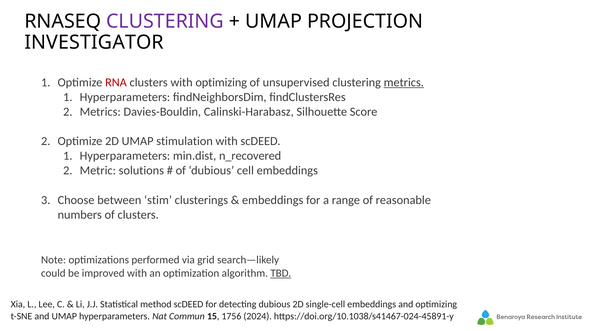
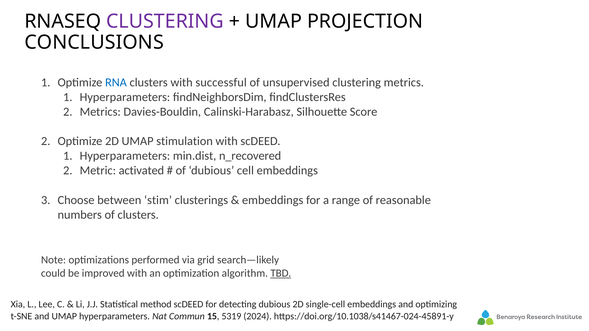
INVESTIGATOR: INVESTIGATOR -> CONCLUSIONS (94, 43)
RNA colour: red -> blue (116, 82)
with optimizing: optimizing -> successful (221, 82)
metrics underline: present -> none (404, 82)
solutions: solutions -> activated (141, 171)
1756: 1756 -> 5319 (231, 316)
